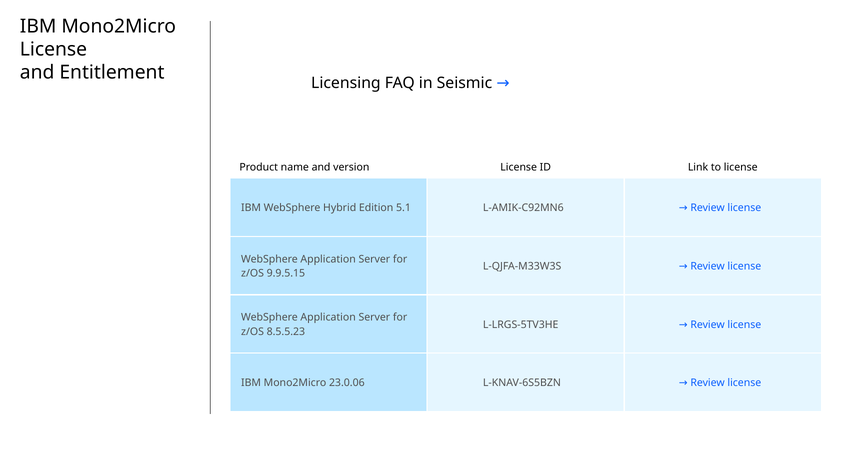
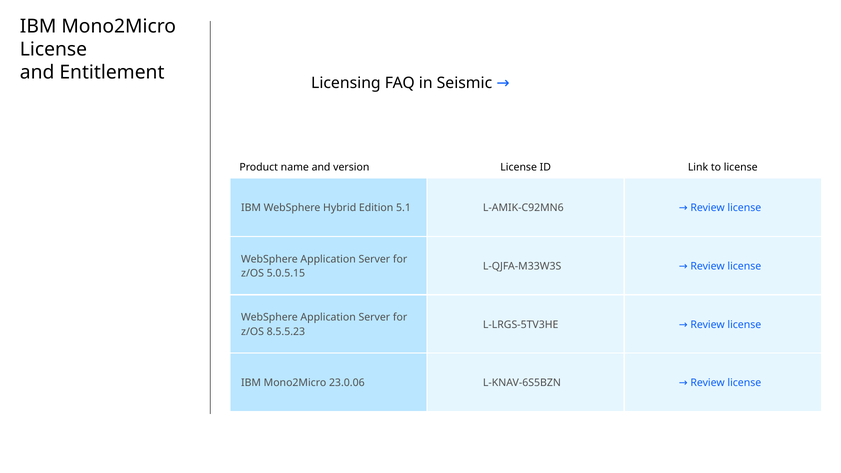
9.9.5.15: 9.9.5.15 -> 5.0.5.15 (286, 273)
